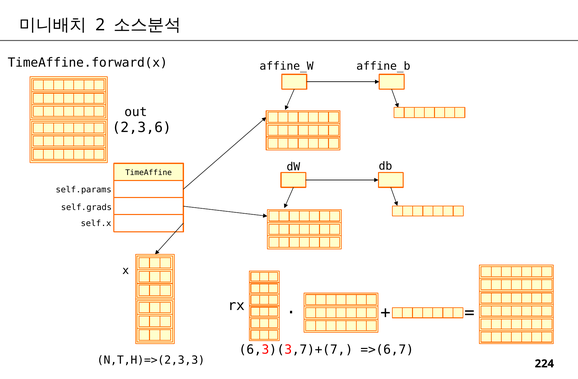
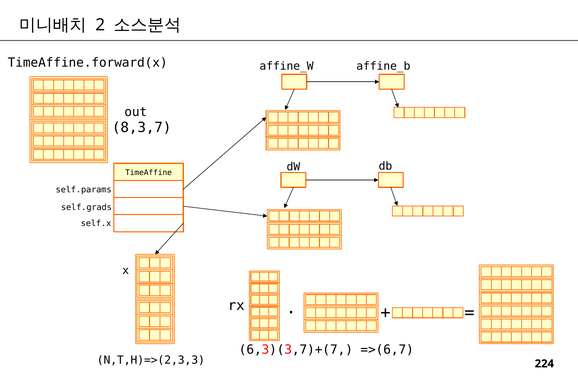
2,3,6: 2,3,6 -> 8,3,7 (142, 128)
